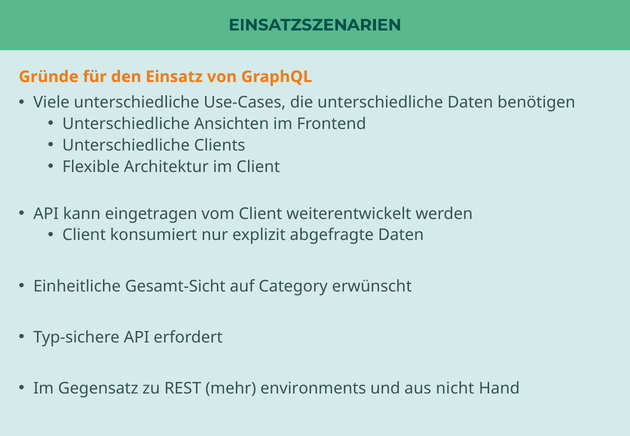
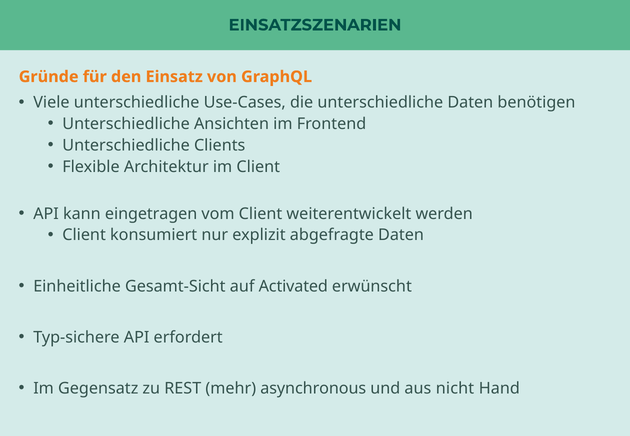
Category: Category -> Activated (293, 286)
environments: environments -> asynchronous (313, 388)
